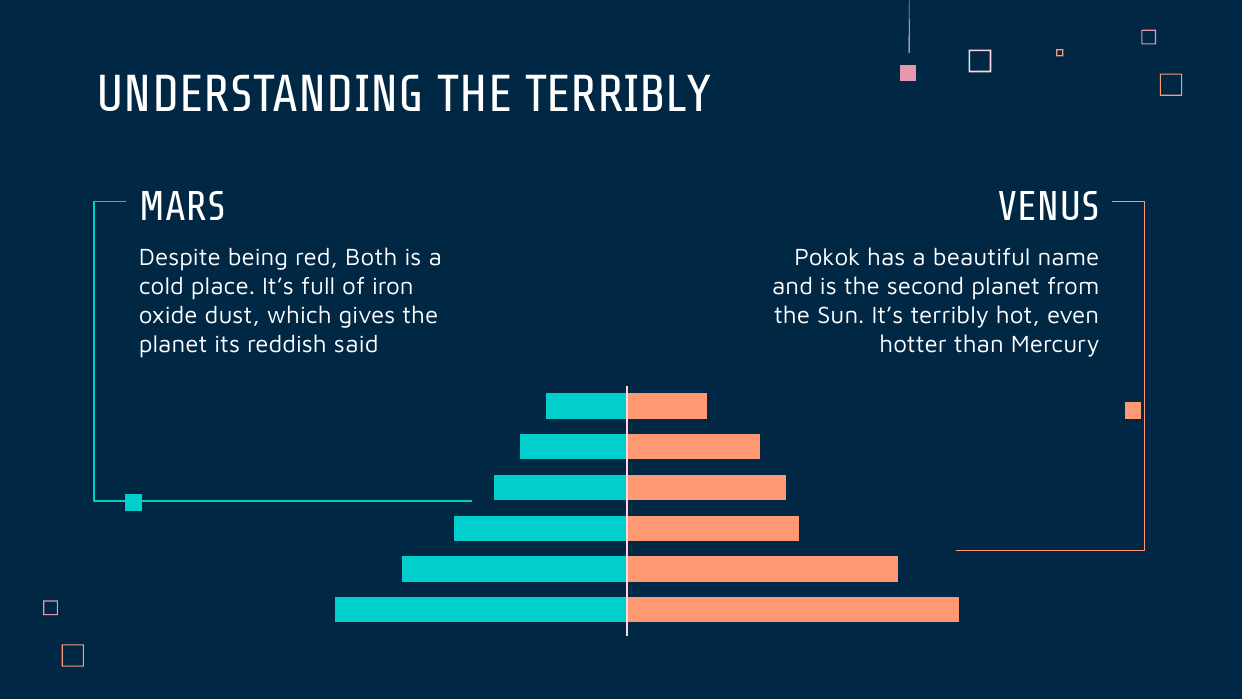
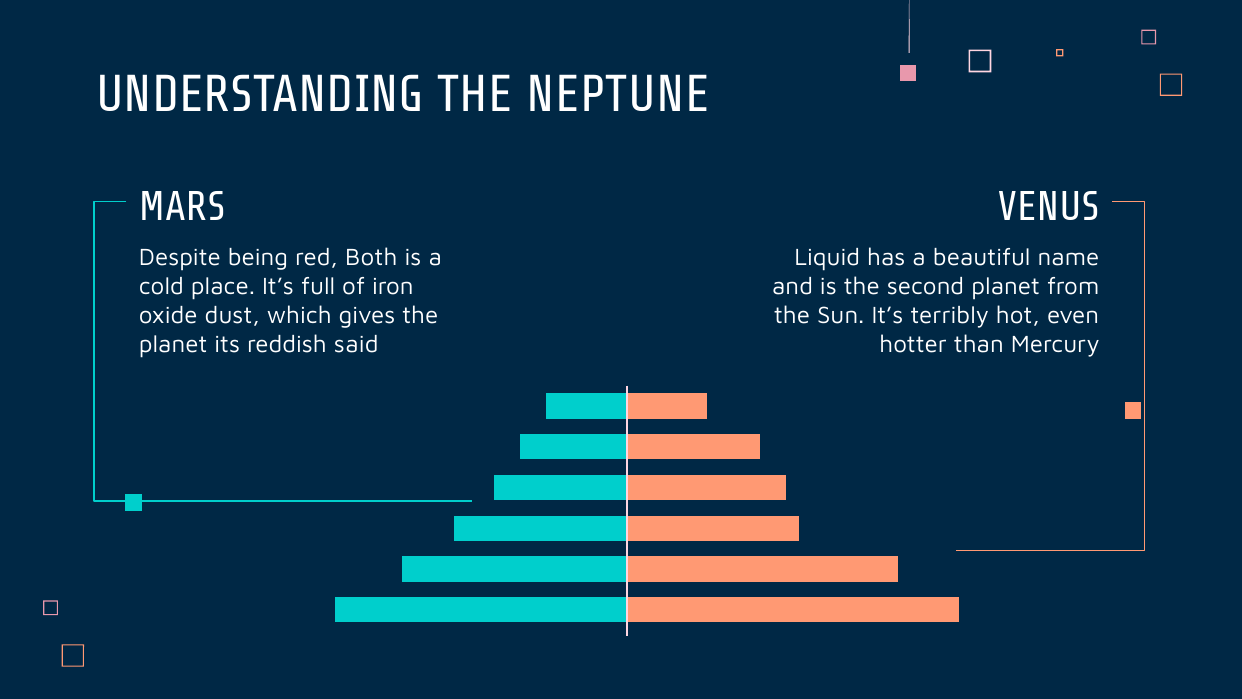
THE TERRIBLY: TERRIBLY -> NEPTUNE (618, 95)
Pokok: Pokok -> Liquid (827, 257)
